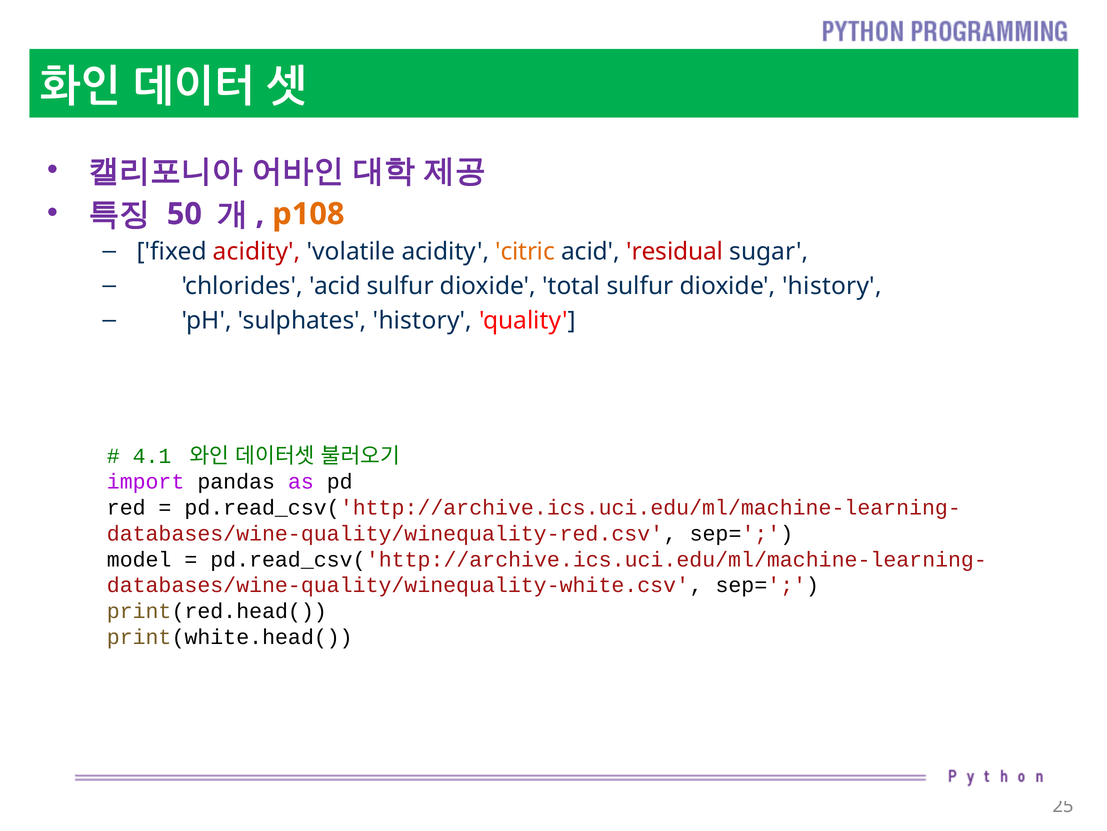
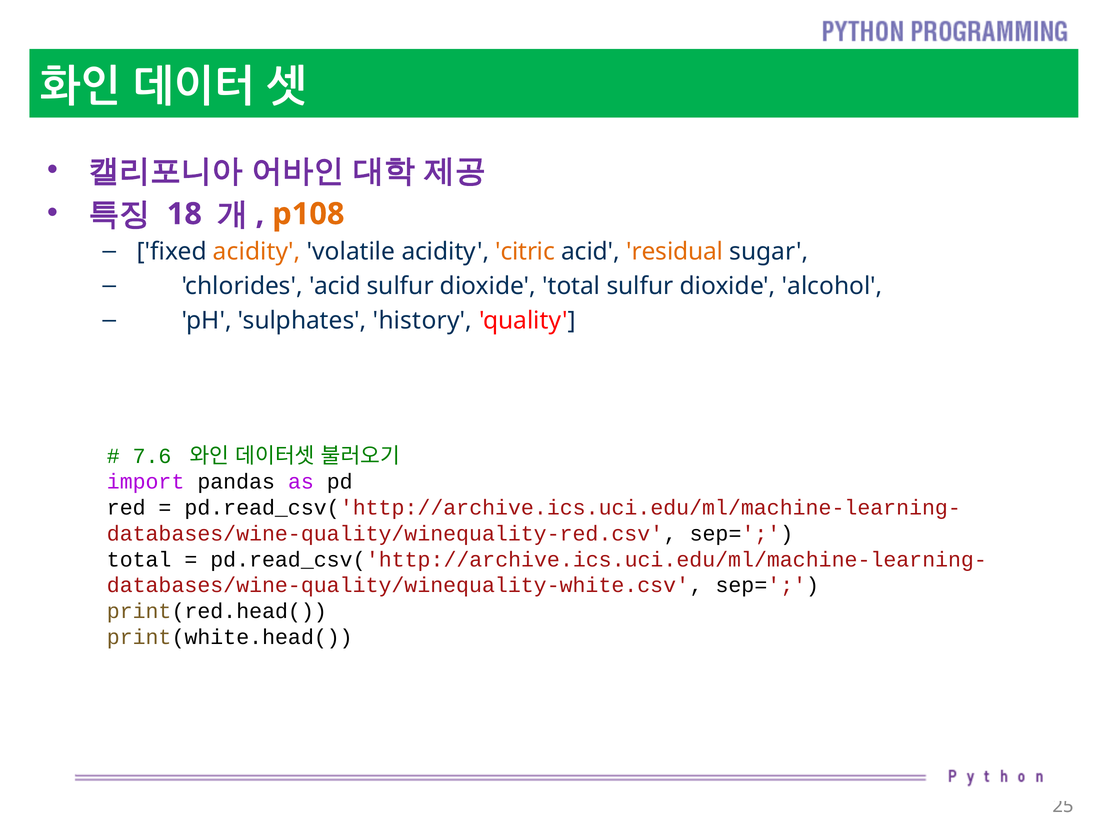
50: 50 -> 18 (184, 214)
acidity colour: red -> orange (257, 251)
residual colour: red -> orange (675, 251)
dioxide history: history -> alcohol (832, 286)
4.1: 4.1 -> 7.6 (152, 456)
model: model -> total (139, 559)
